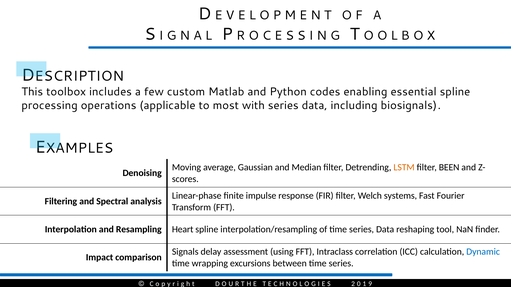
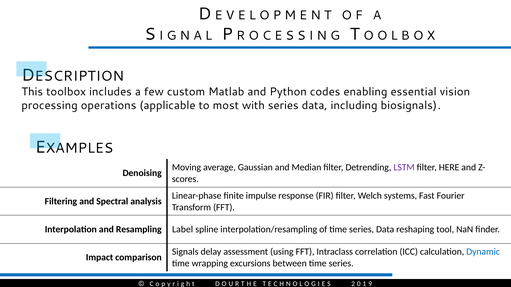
essential spline: spline -> vision (455, 92)
LSTM colour: orange -> purple (404, 168)
BEEN: BEEN -> HERE (449, 168)
Heart: Heart -> Label (183, 230)
